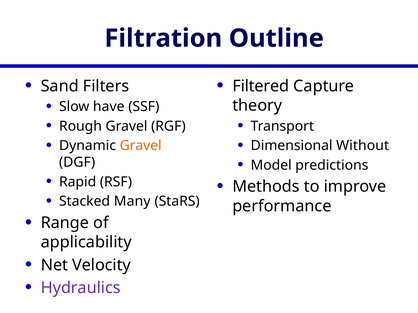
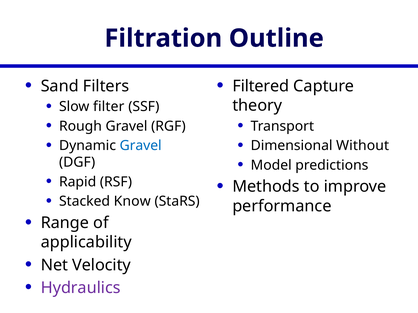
have: have -> filter (109, 107)
Gravel colour: orange -> blue (141, 146)
Many: Many -> Know (132, 202)
